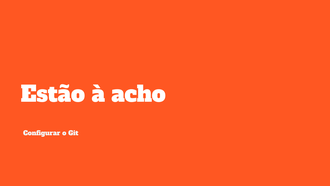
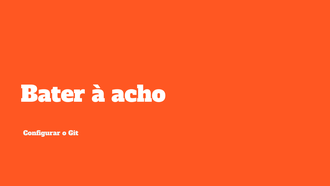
Estão: Estão -> Bater (53, 94)
